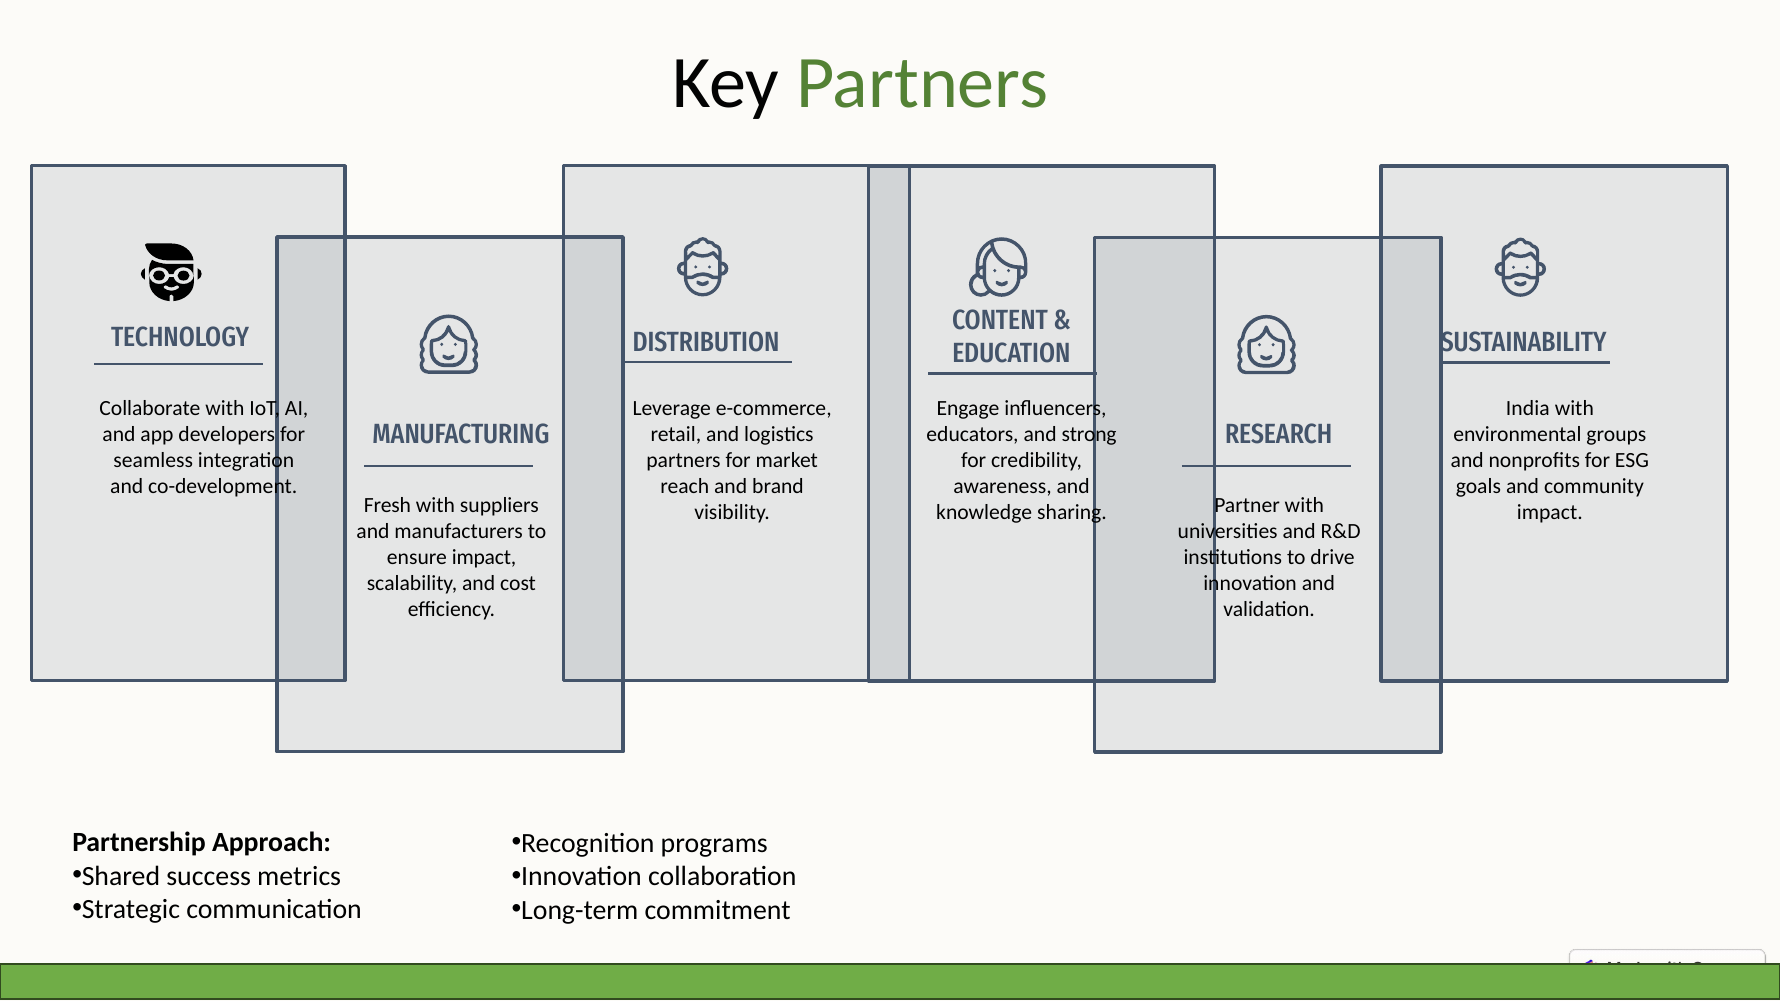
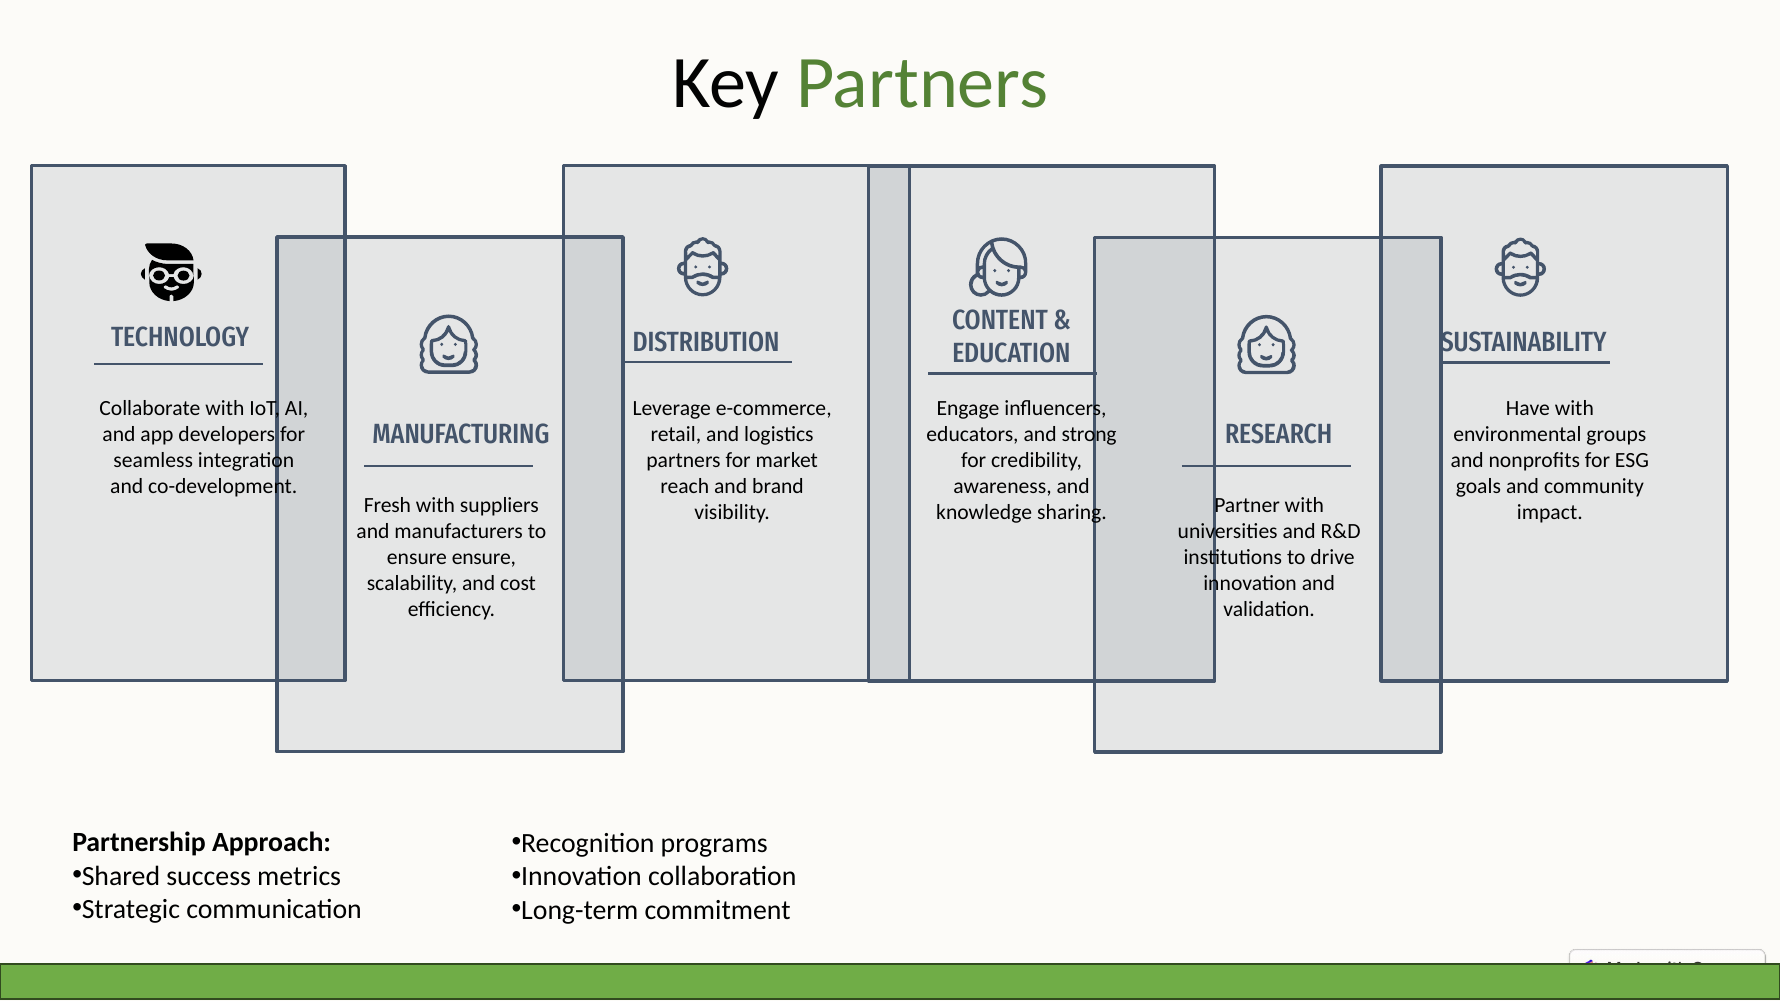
India: India -> Have (1528, 409)
ensure impact: impact -> ensure (484, 557)
